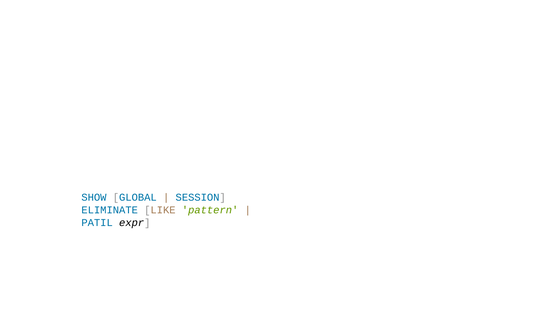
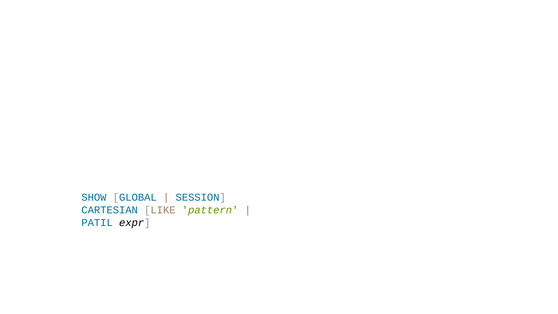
ELIMINATE: ELIMINATE -> CARTESIAN (110, 210)
